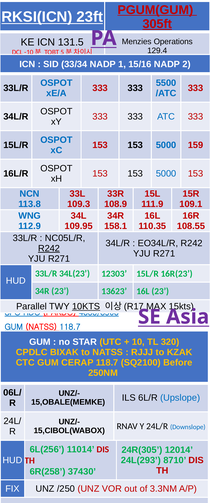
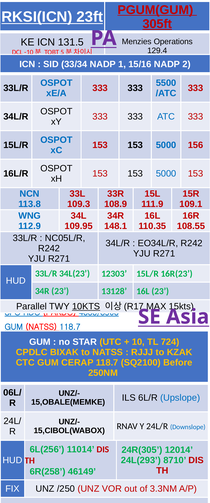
159: 159 -> 156 (196, 145)
158.1: 158.1 -> 148.1 (116, 226)
R242 underline: present -> none (49, 248)
13623: 13623 -> 13128 (114, 291)
320: 320 -> 724 (170, 341)
37430: 37430 -> 46149 (82, 471)
